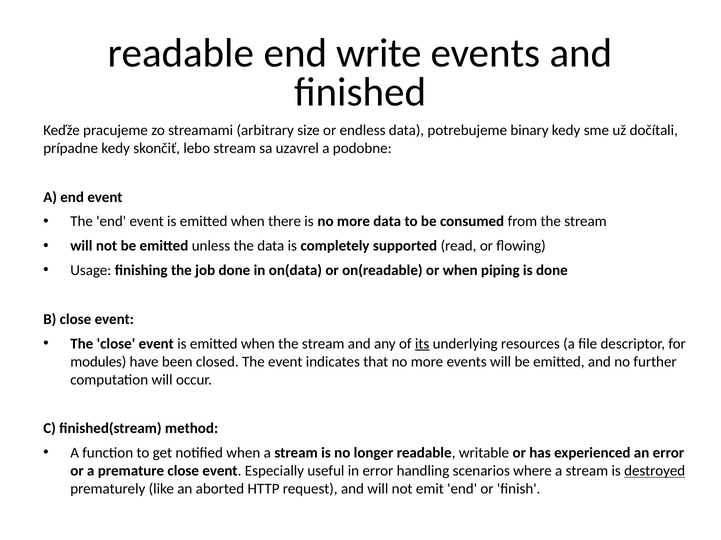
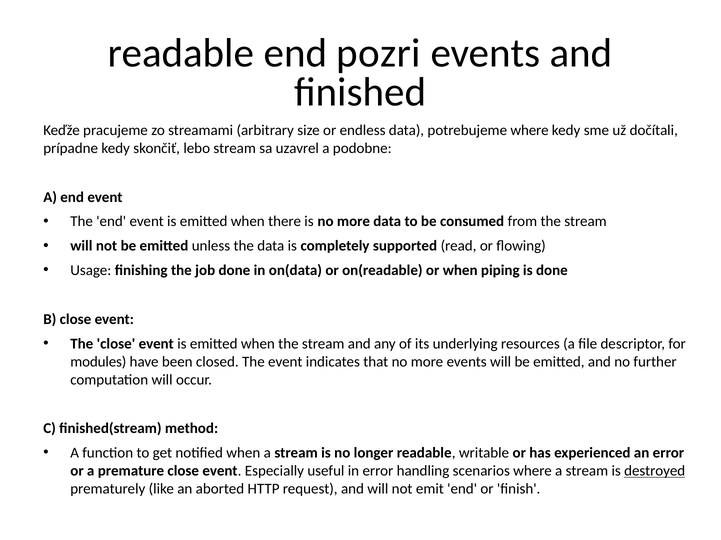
write: write -> pozri (379, 53)
potrebujeme binary: binary -> where (530, 131)
its underline: present -> none (422, 344)
